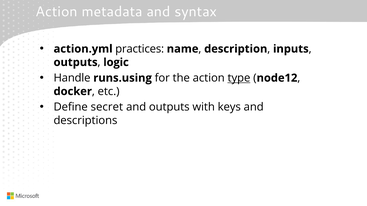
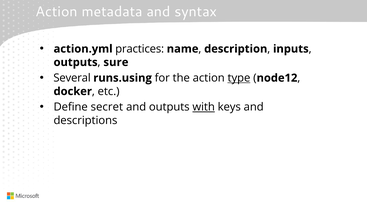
logic: logic -> sure (116, 62)
Handle: Handle -> Several (72, 78)
with underline: none -> present (204, 107)
